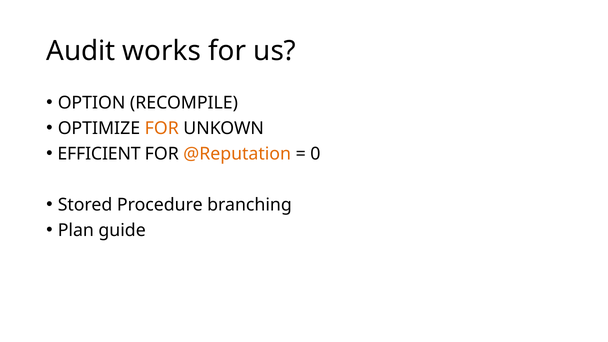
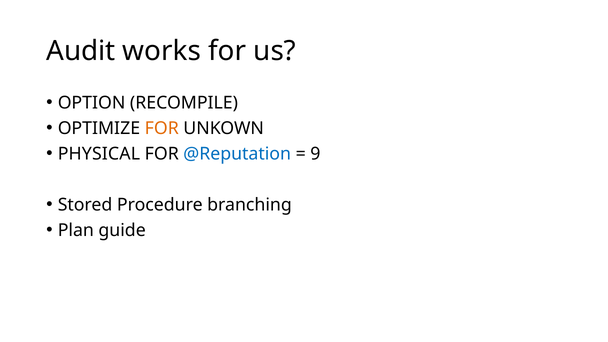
EFFICIENT: EFFICIENT -> PHYSICAL (99, 154)
@Reputation colour: orange -> blue (237, 154)
0: 0 -> 9 (315, 154)
